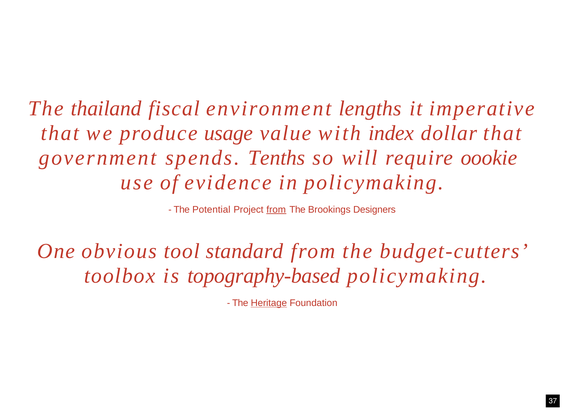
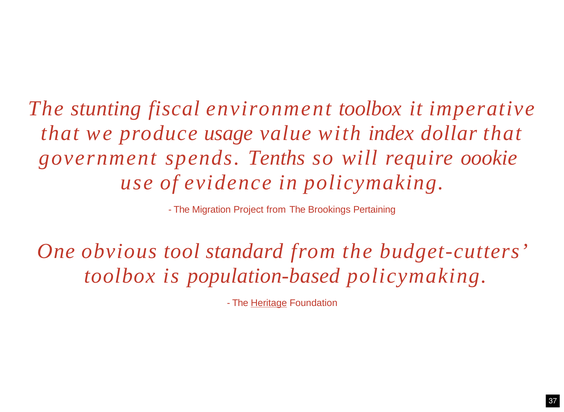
thailand: thailand -> stunting (106, 108)
environment lengths: lengths -> toolbox (370, 108)
Potential: Potential -> Migration (211, 209)
from underline: present -> none (276, 209)
Designers: Designers -> Pertaining (374, 209)
topography-based: topography-based -> population-based (264, 275)
